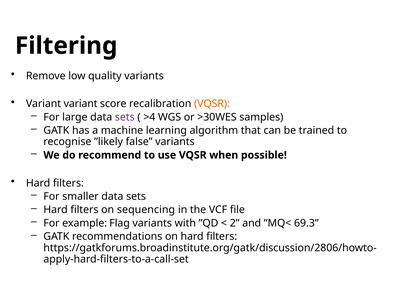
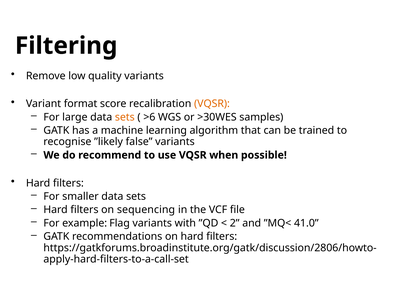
Variant variant: variant -> format (81, 104)
sets colour: purple -> orange (125, 117)
>4: >4 -> >6 (149, 117)
69.3: 69.3 -> 41.0 (306, 223)
